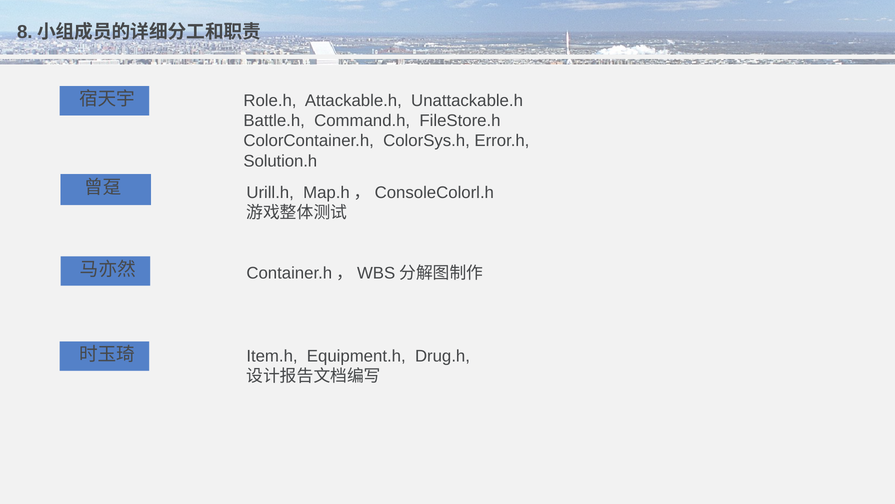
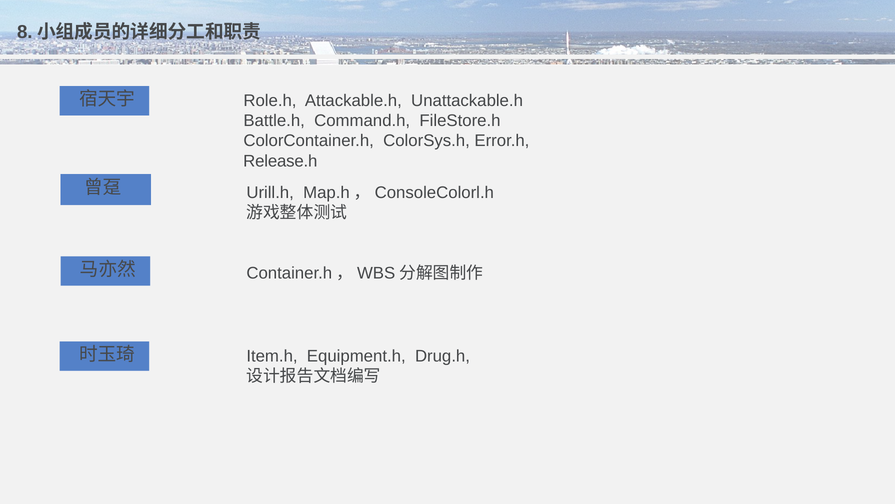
Solution.h: Solution.h -> Release.h (280, 161)
